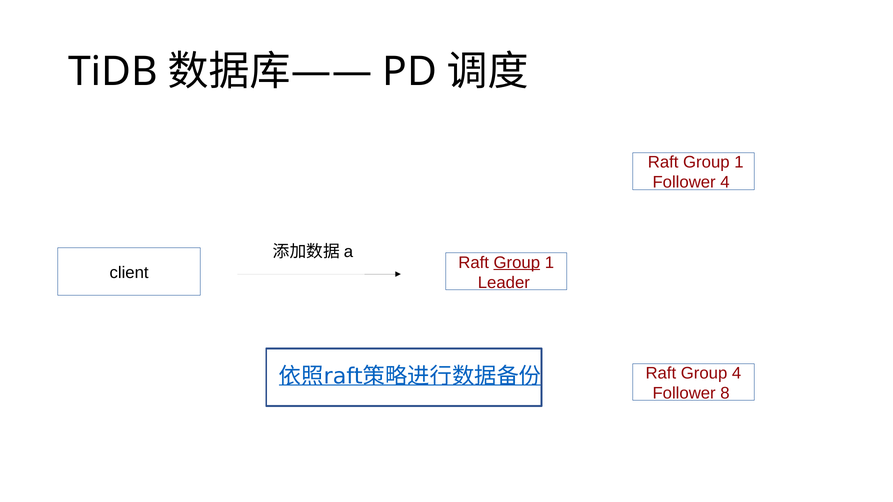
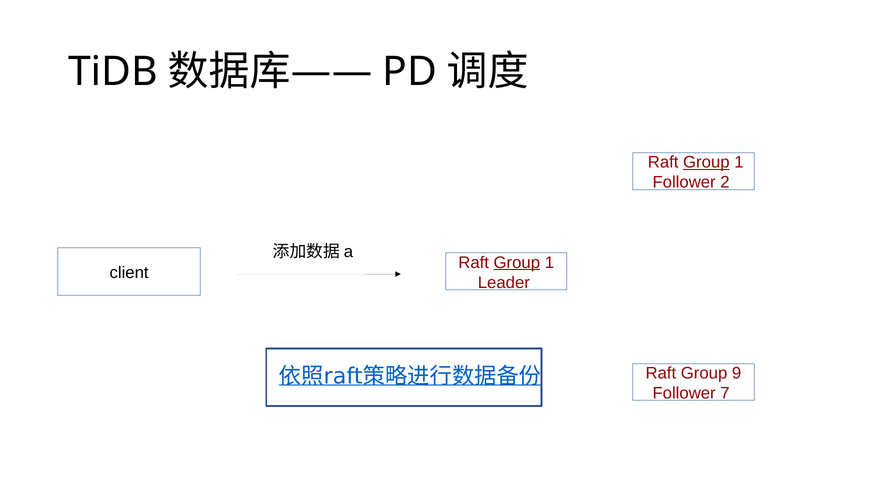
Group underline: none -> present (706, 162)
Follower 4: 4 -> 2 (725, 183)
Group 4: 4 -> 9 (737, 373)
8: 8 -> 7 (725, 394)
